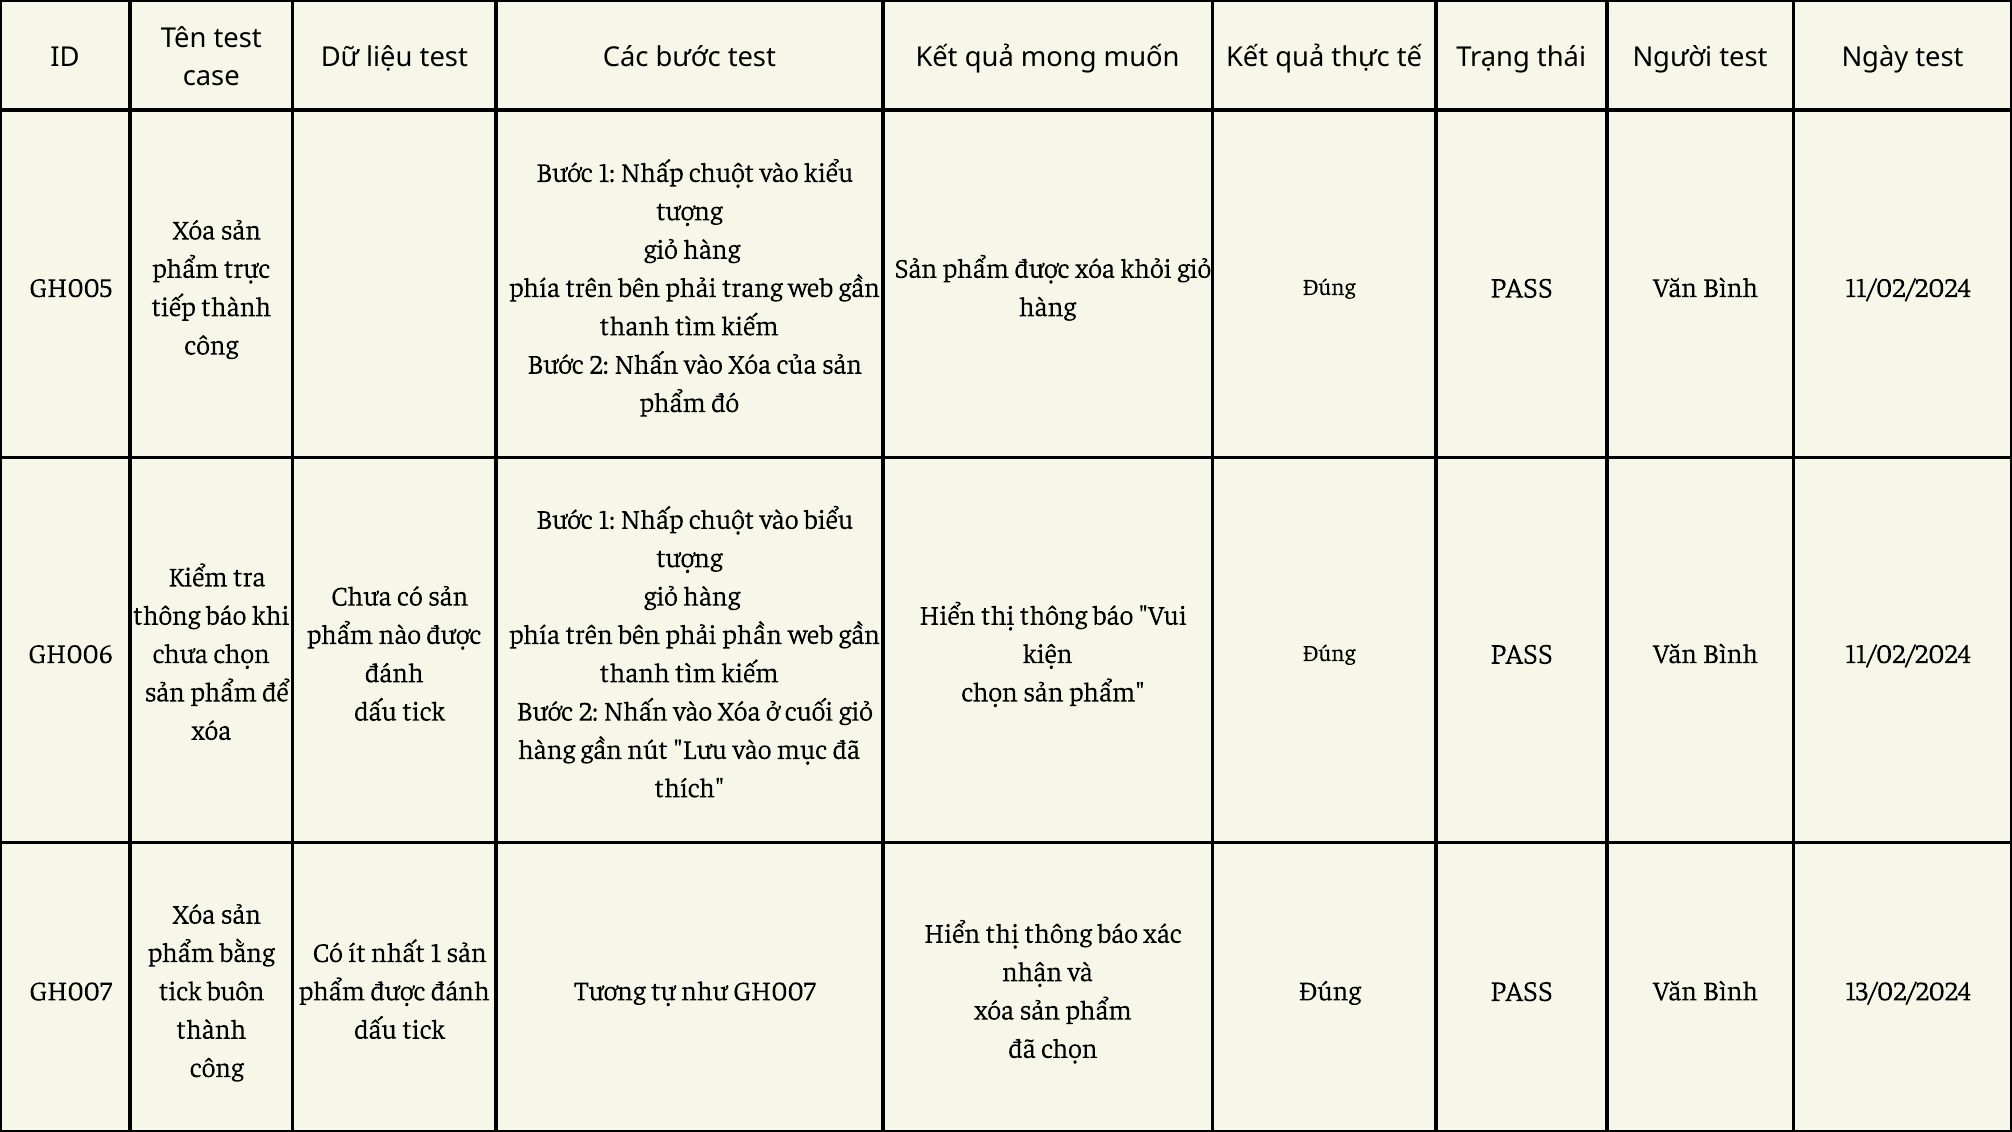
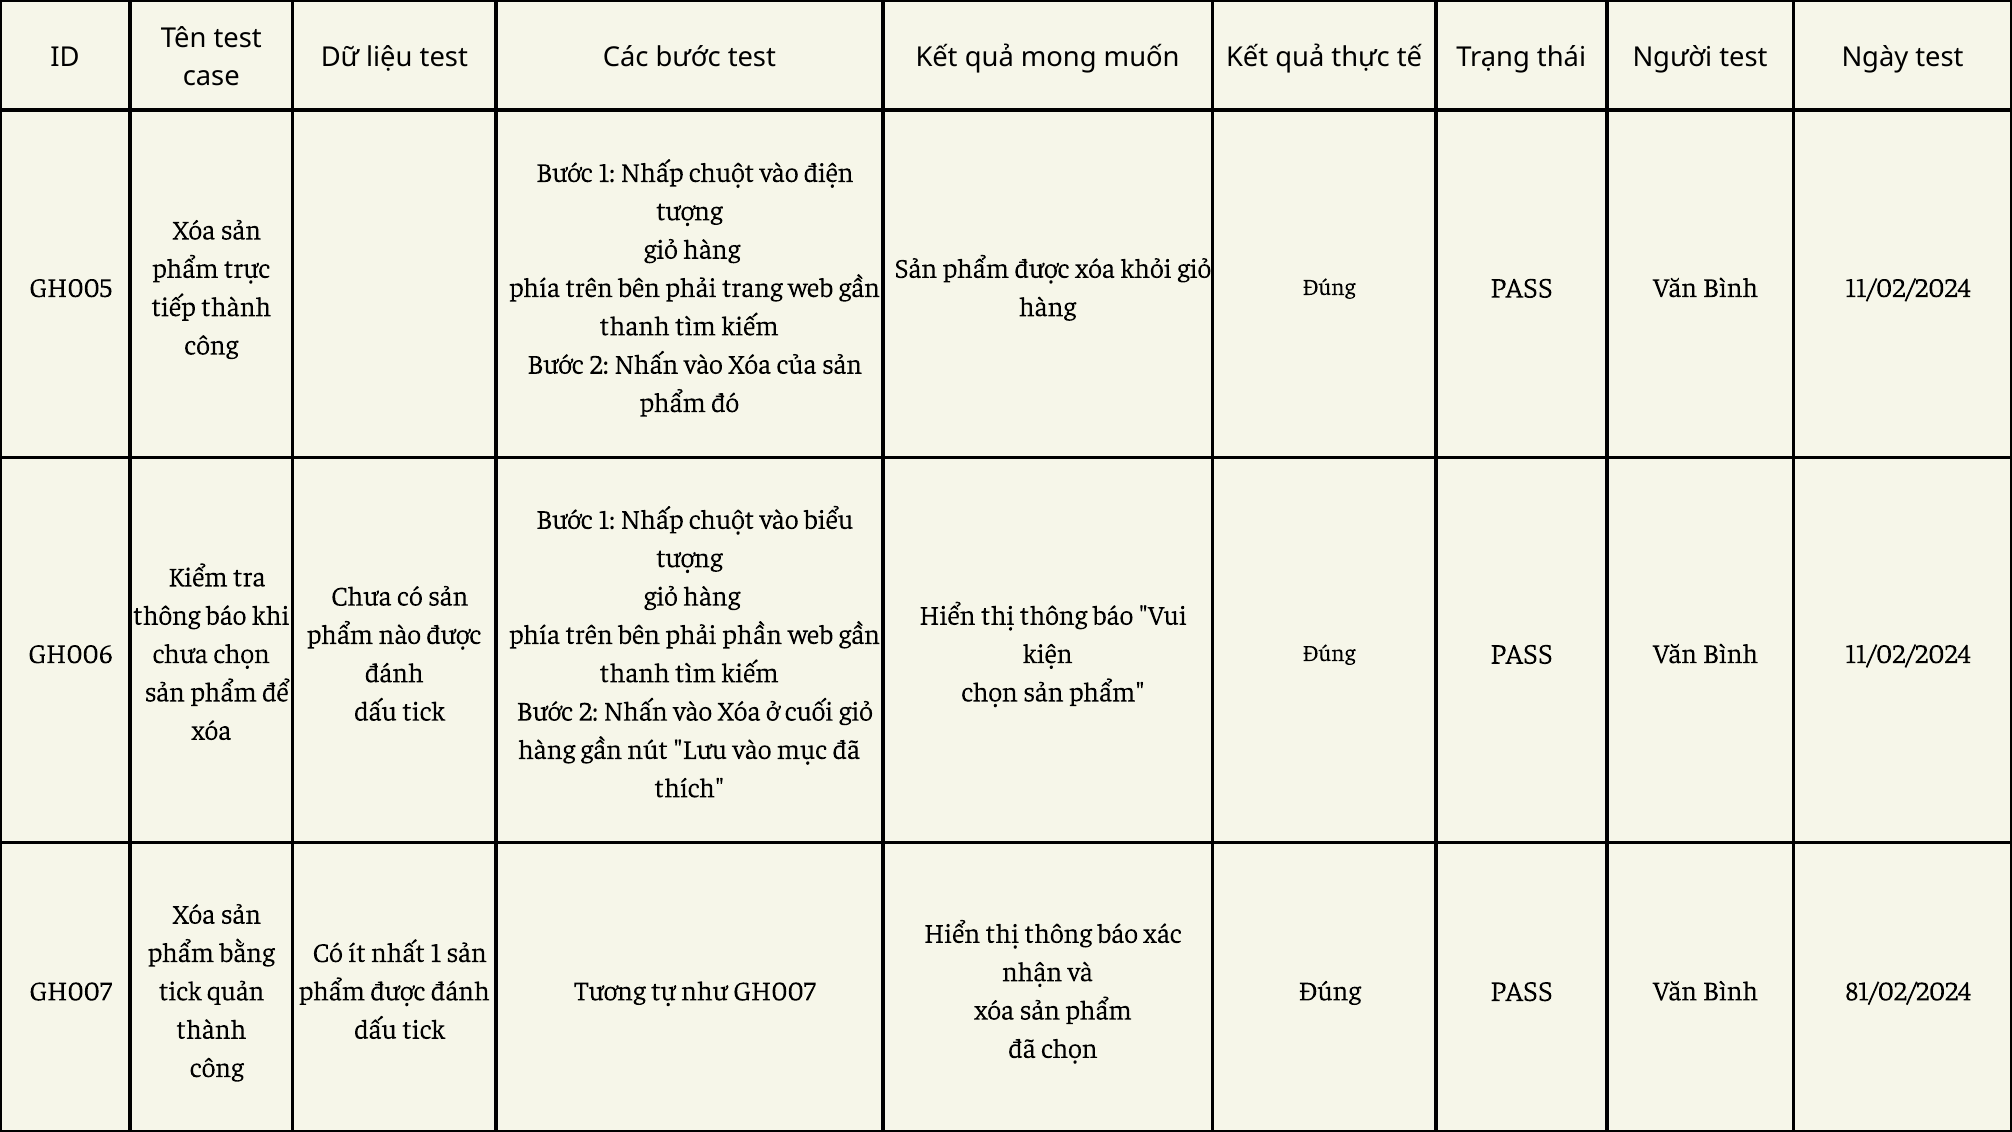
kiểu: kiểu -> điện (829, 173)
buôn: buôn -> quản (236, 991)
13/02/2024: 13/02/2024 -> 81/02/2024 (1908, 991)
